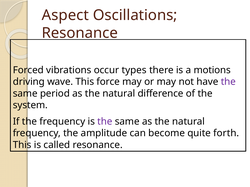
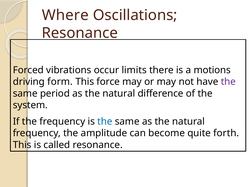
Aspect: Aspect -> Where (65, 15)
types: types -> limits (134, 70)
wave: wave -> form (60, 82)
the colour: purple -> blue (105, 122)
